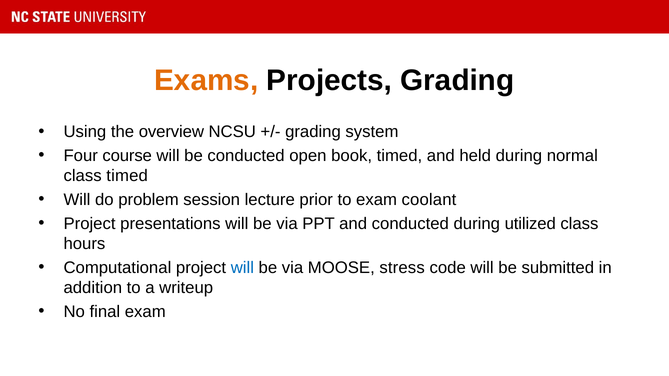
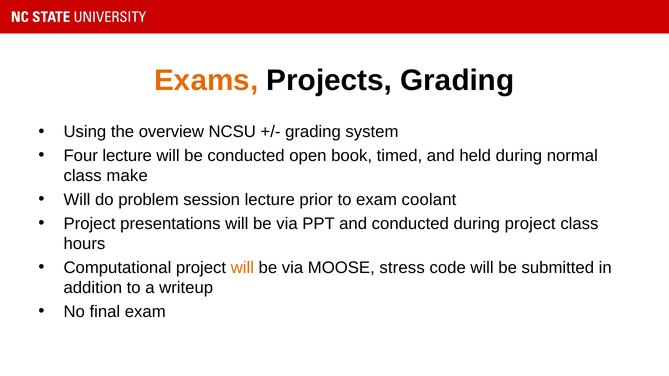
Four course: course -> lecture (127, 156)
class timed: timed -> make (127, 176)
during utilized: utilized -> project (530, 224)
will colour: blue -> orange (242, 268)
